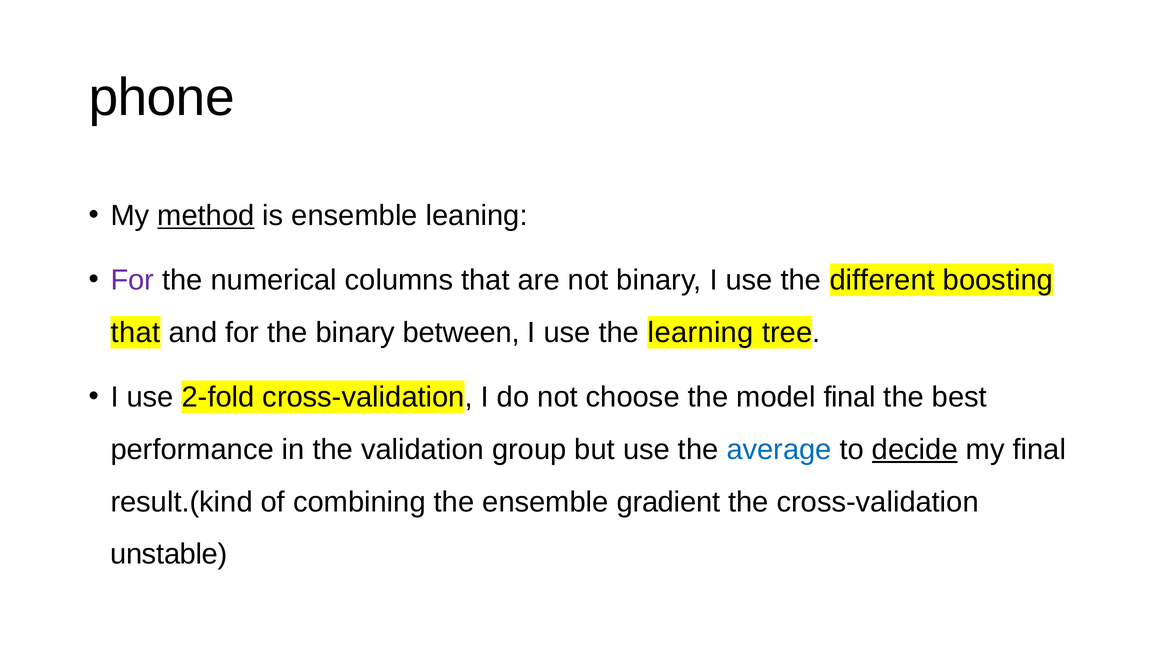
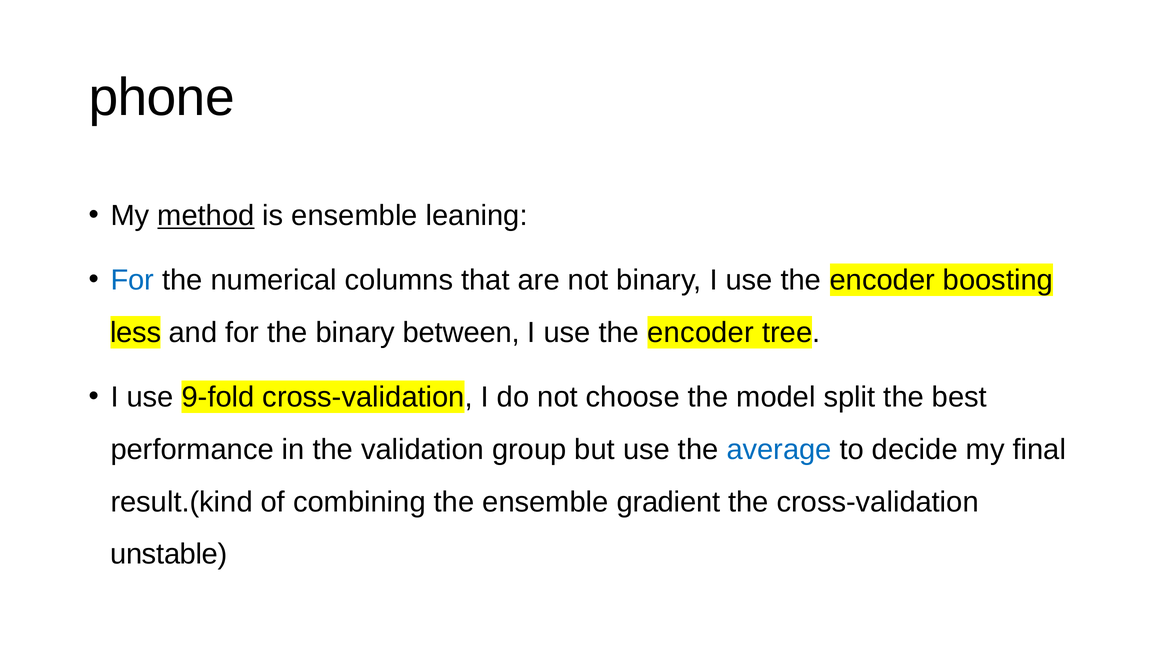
For colour: purple -> blue (132, 280)
different: different -> encoder (882, 280)
that: that -> less (136, 333)
learning: learning -> encoder (701, 333)
2-fold: 2-fold -> 9-fold (218, 397)
model final: final -> split (849, 397)
decide underline: present -> none (915, 449)
